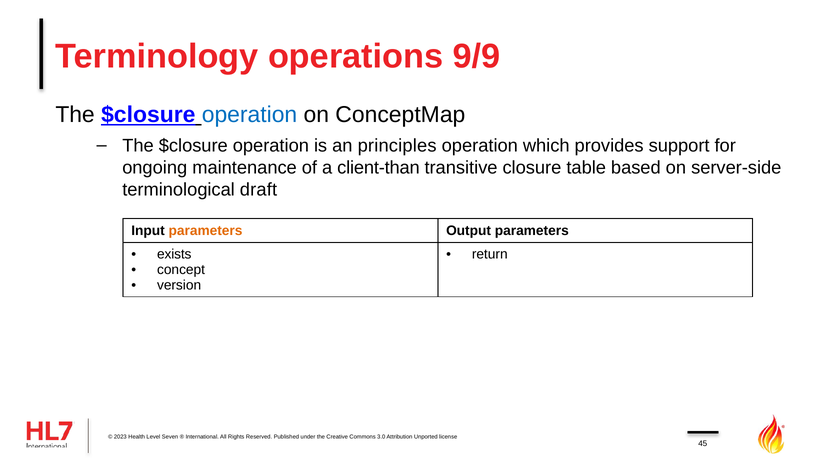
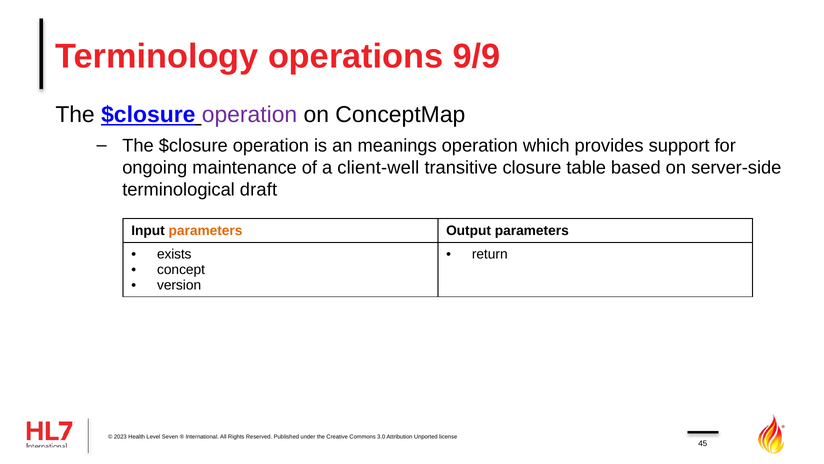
operation colour: blue -> purple (250, 114)
principles: principles -> meanings (397, 146)
client-than: client-than -> client-well (378, 168)
